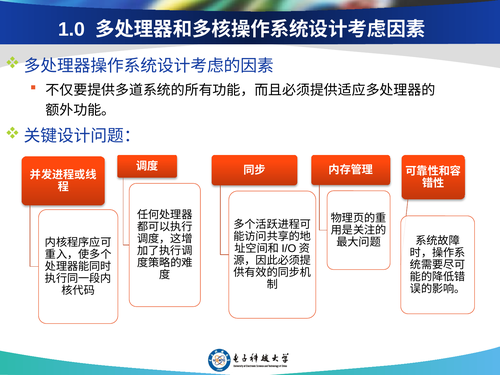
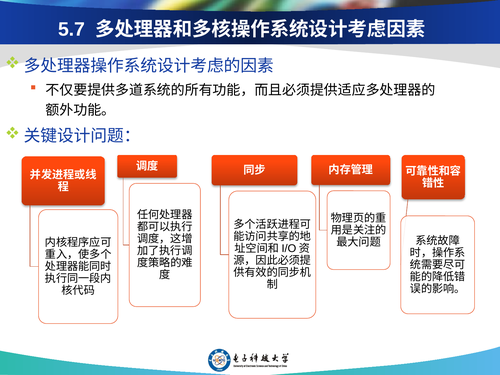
1.0: 1.0 -> 5.7 (72, 29)
